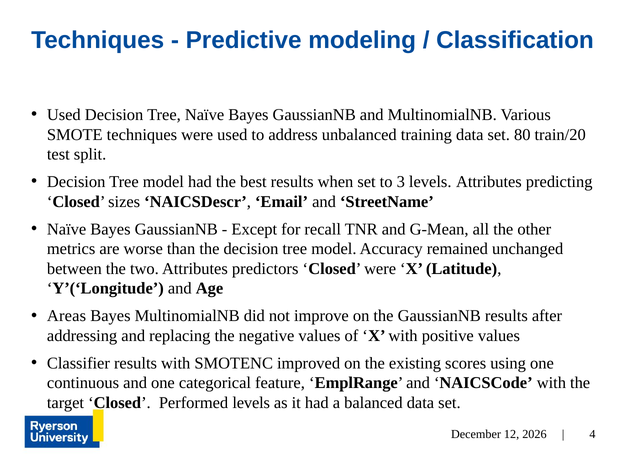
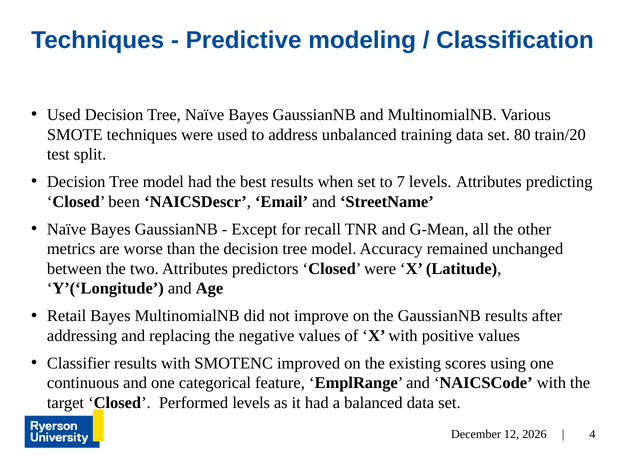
3: 3 -> 7 (401, 182)
sizes: sizes -> been (124, 202)
Areas: Areas -> Retail (67, 316)
